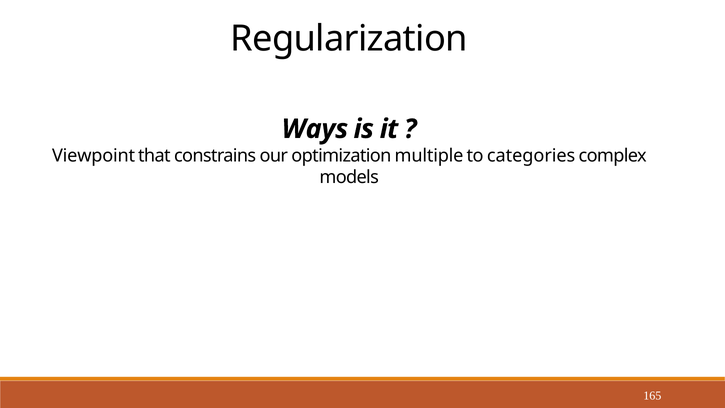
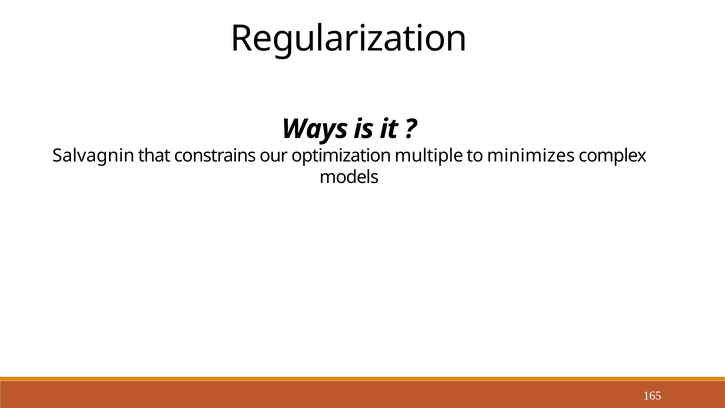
Viewpoint: Viewpoint -> Salvagnin (94, 156)
categories: categories -> minimizes (531, 156)
